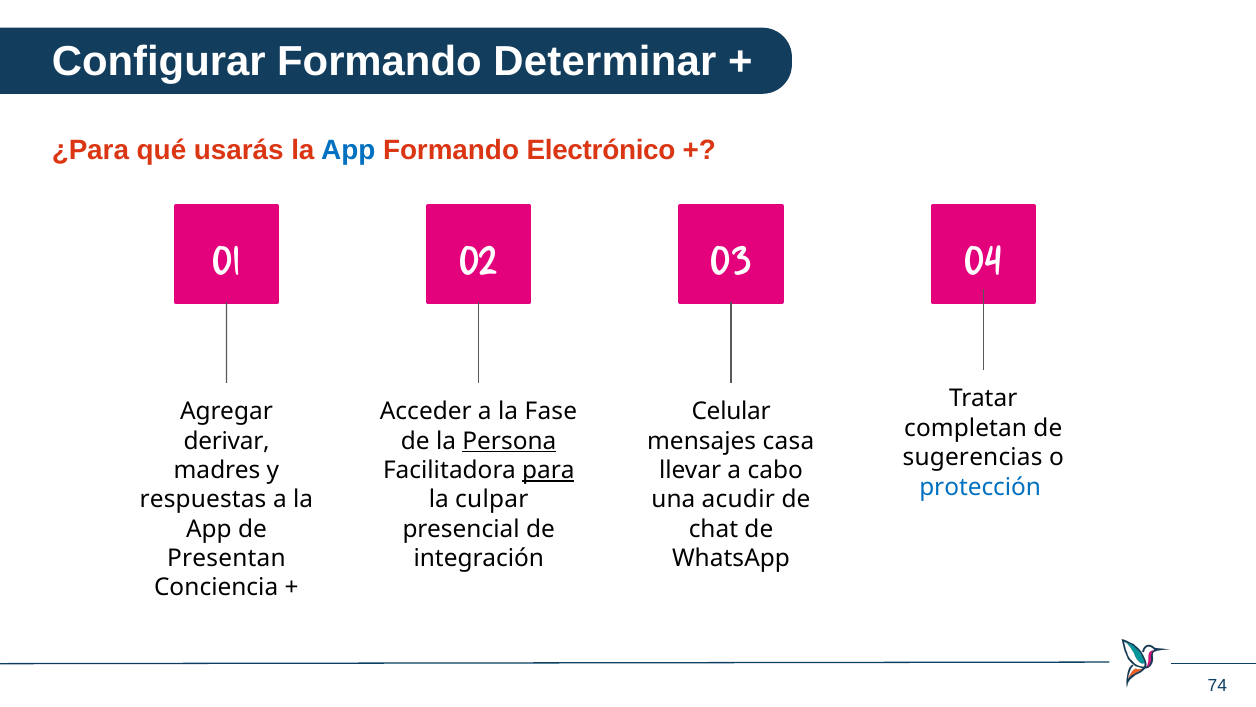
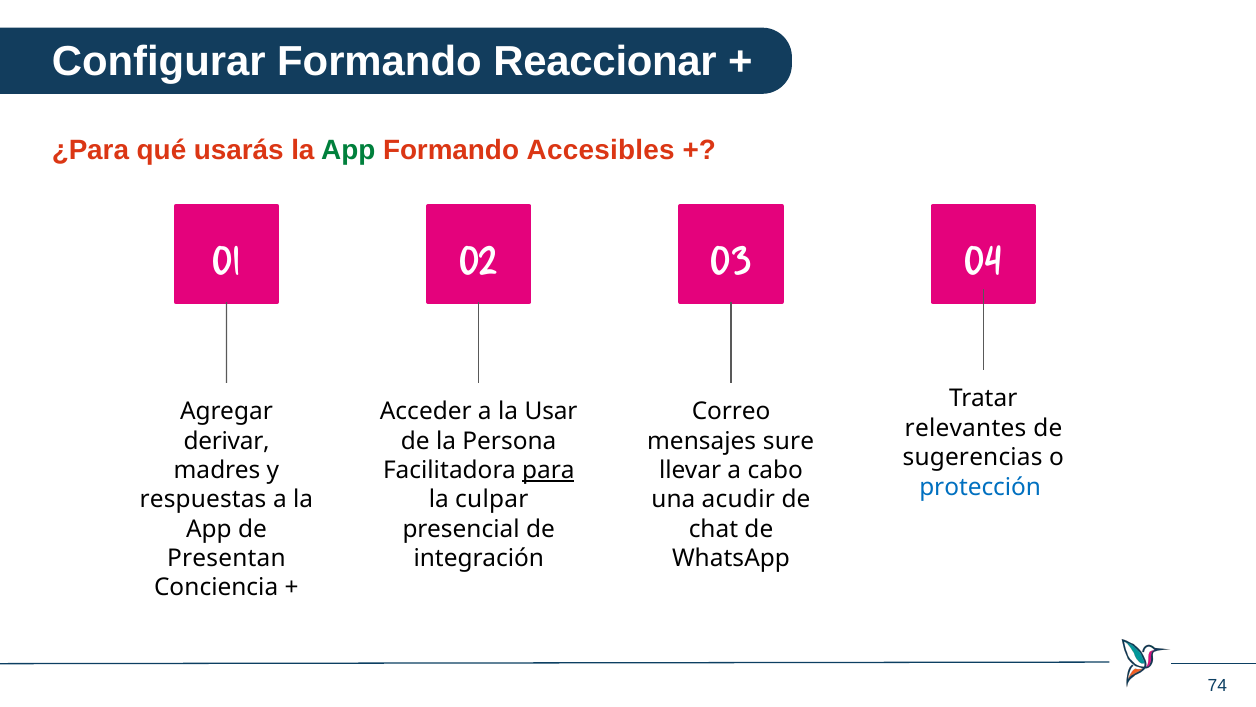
Determinar: Determinar -> Reaccionar (605, 61)
App colour: blue -> green (348, 150)
Electrónico: Electrónico -> Accesibles (601, 150)
Fase: Fase -> Usar (551, 412)
Celular: Celular -> Correo (731, 412)
completan: completan -> relevantes (965, 428)
Persona underline: present -> none (509, 441)
casa: casa -> sure (789, 441)
